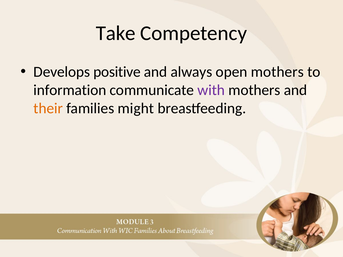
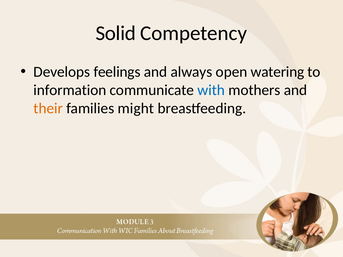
Take: Take -> Solid (116, 33)
positive: positive -> feelings (117, 72)
open mothers: mothers -> watering (277, 72)
with colour: purple -> blue (211, 90)
